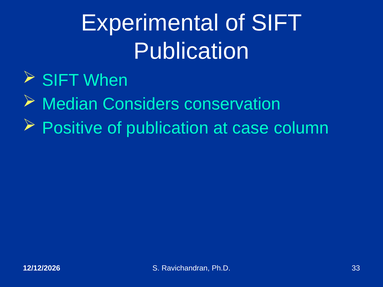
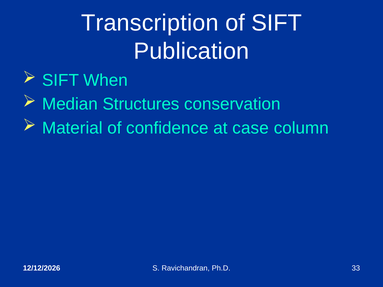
Experimental: Experimental -> Transcription (150, 23)
Considers: Considers -> Structures (141, 104)
Positive: Positive -> Material (72, 128)
of publication: publication -> confidence (167, 128)
